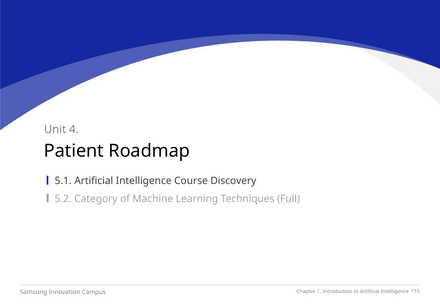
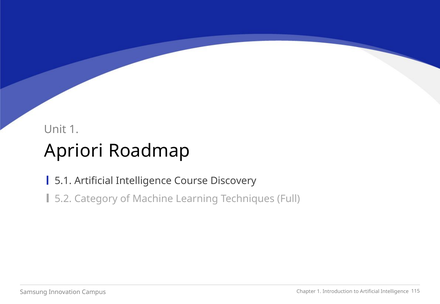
Unit 4: 4 -> 1 (74, 130)
Patient: Patient -> Apriori (74, 151)
